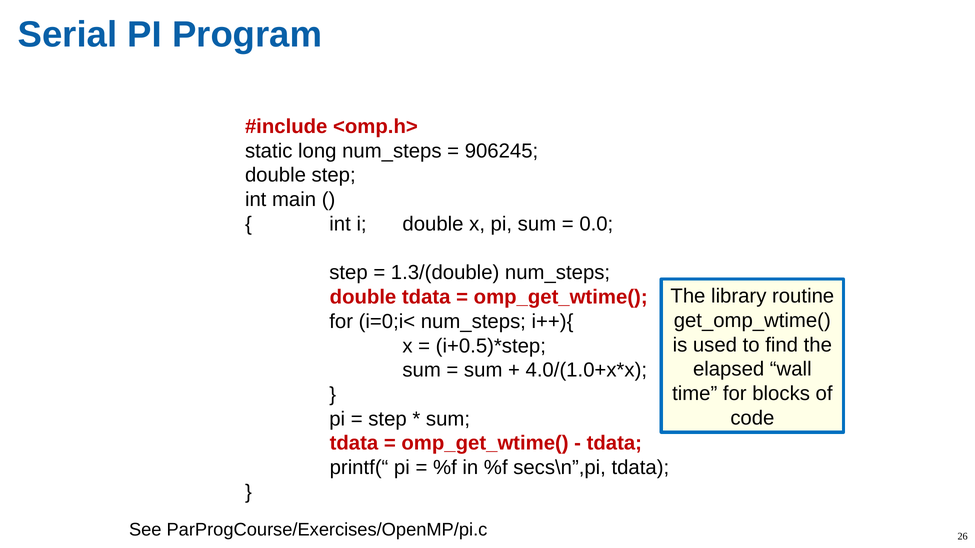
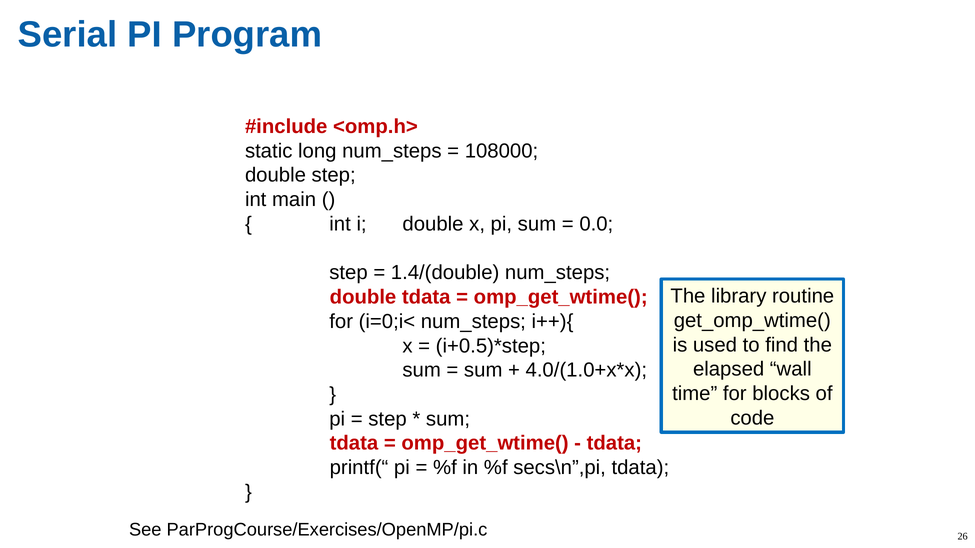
906245: 906245 -> 108000 (501, 151)
1.3/(double: 1.3/(double -> 1.4/(double (445, 273)
